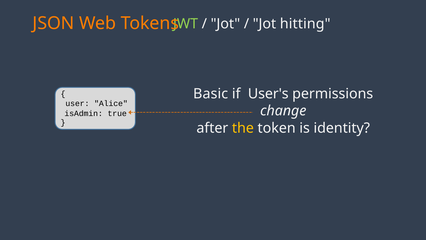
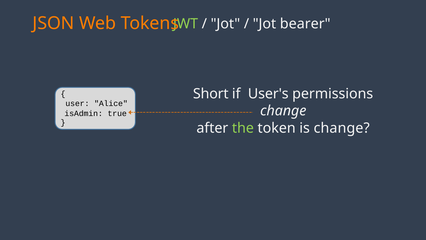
hitting: hitting -> bearer (305, 24)
Basic: Basic -> Short (211, 94)
the colour: yellow -> light green (243, 128)
is identity: identity -> change (342, 128)
